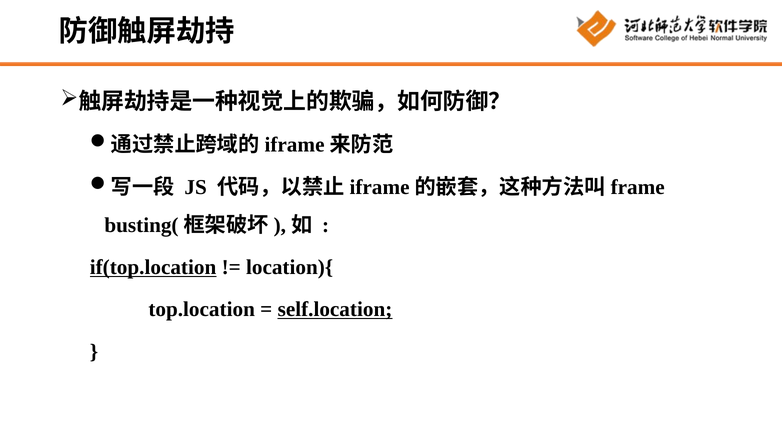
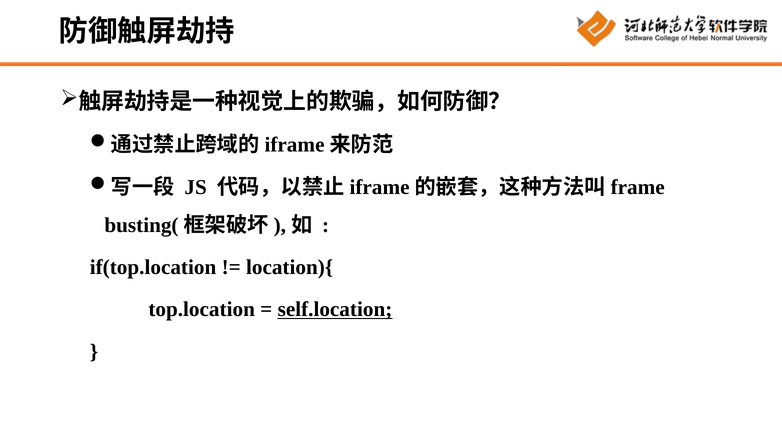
if(top.location underline: present -> none (153, 267)
